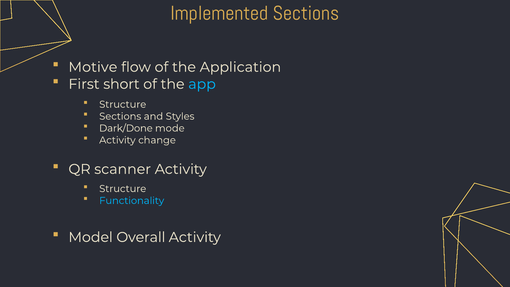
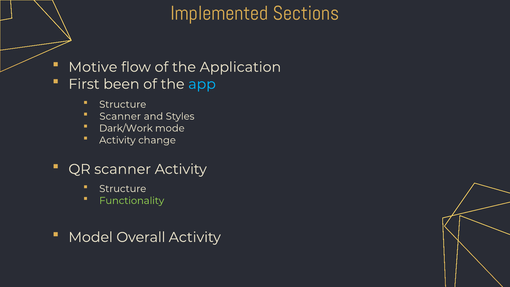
short: short -> been (121, 84)
Sections: Sections -> Scanner (120, 116)
Dark/Done: Dark/Done -> Dark/Work (126, 128)
Functionality colour: light blue -> light green (132, 201)
